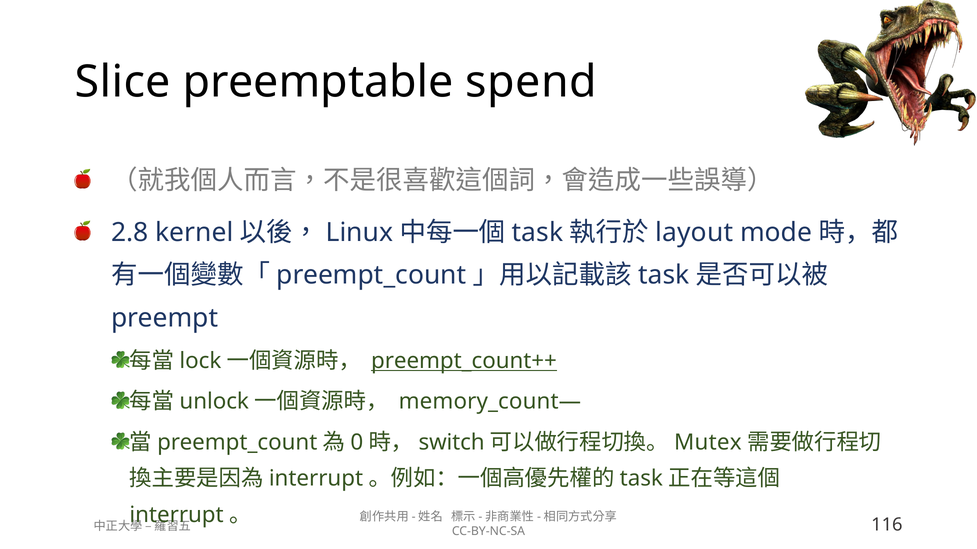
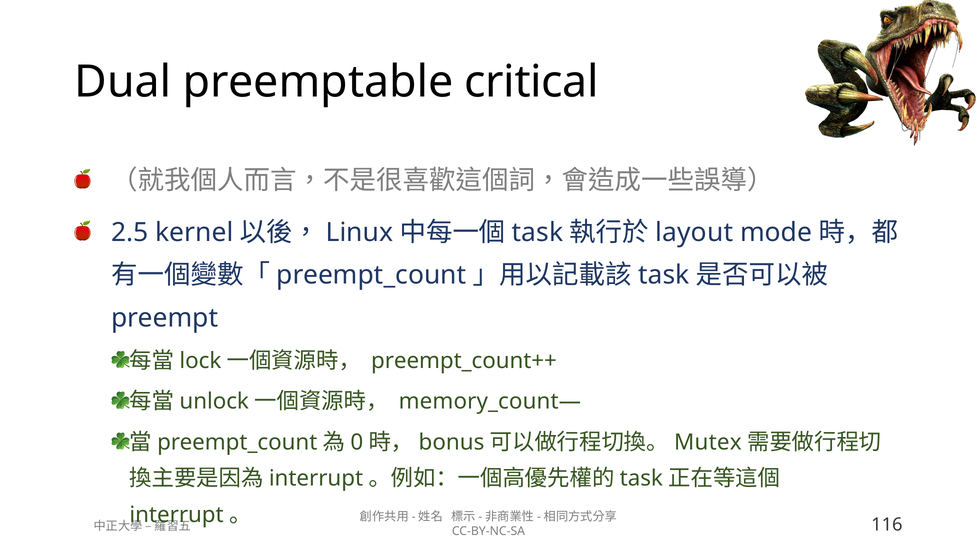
Slice: Slice -> Dual (123, 82)
spend: spend -> critical (532, 82)
2.8: 2.8 -> 2.5 (130, 233)
preempt_count++ underline: present -> none (464, 361)
switch: switch -> bonus (452, 443)
